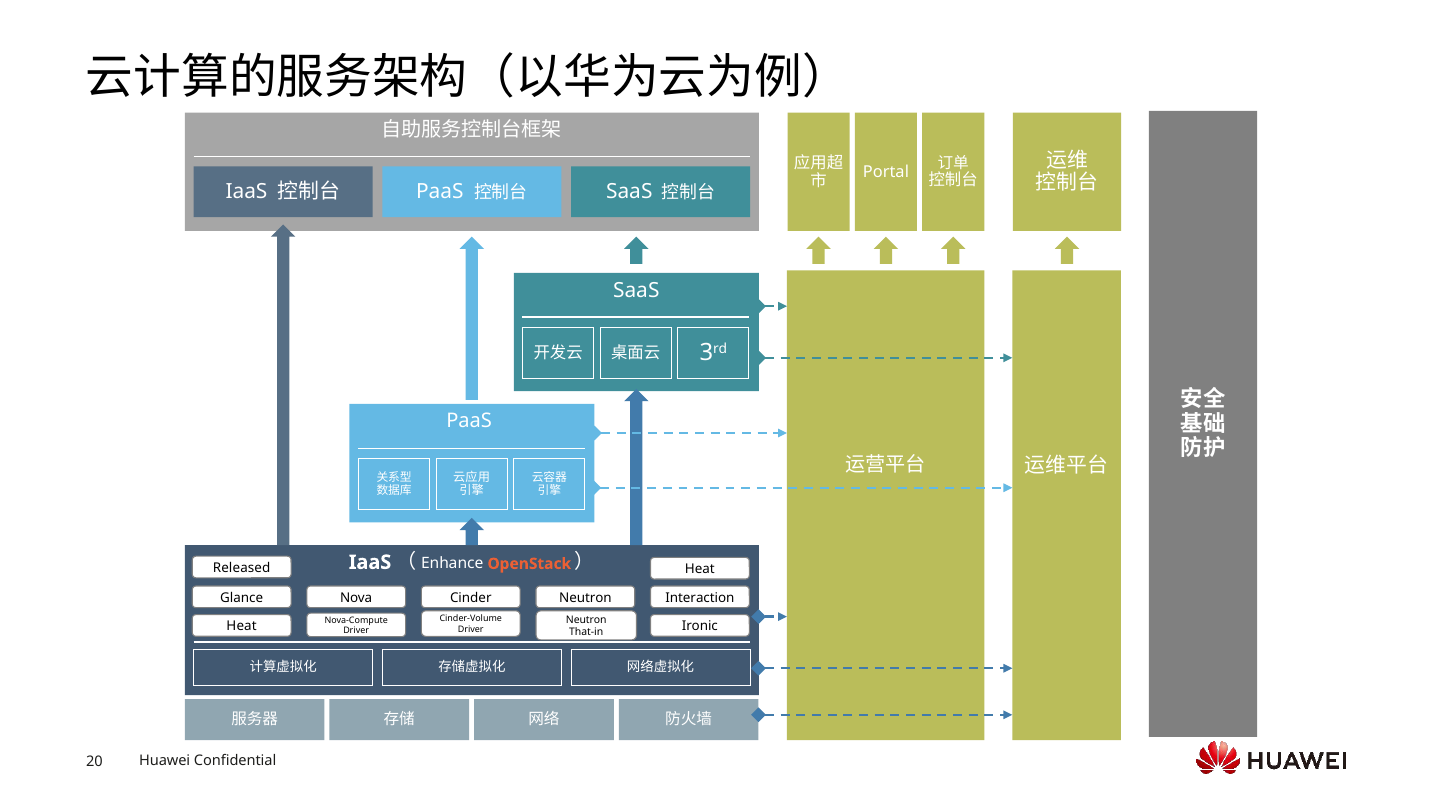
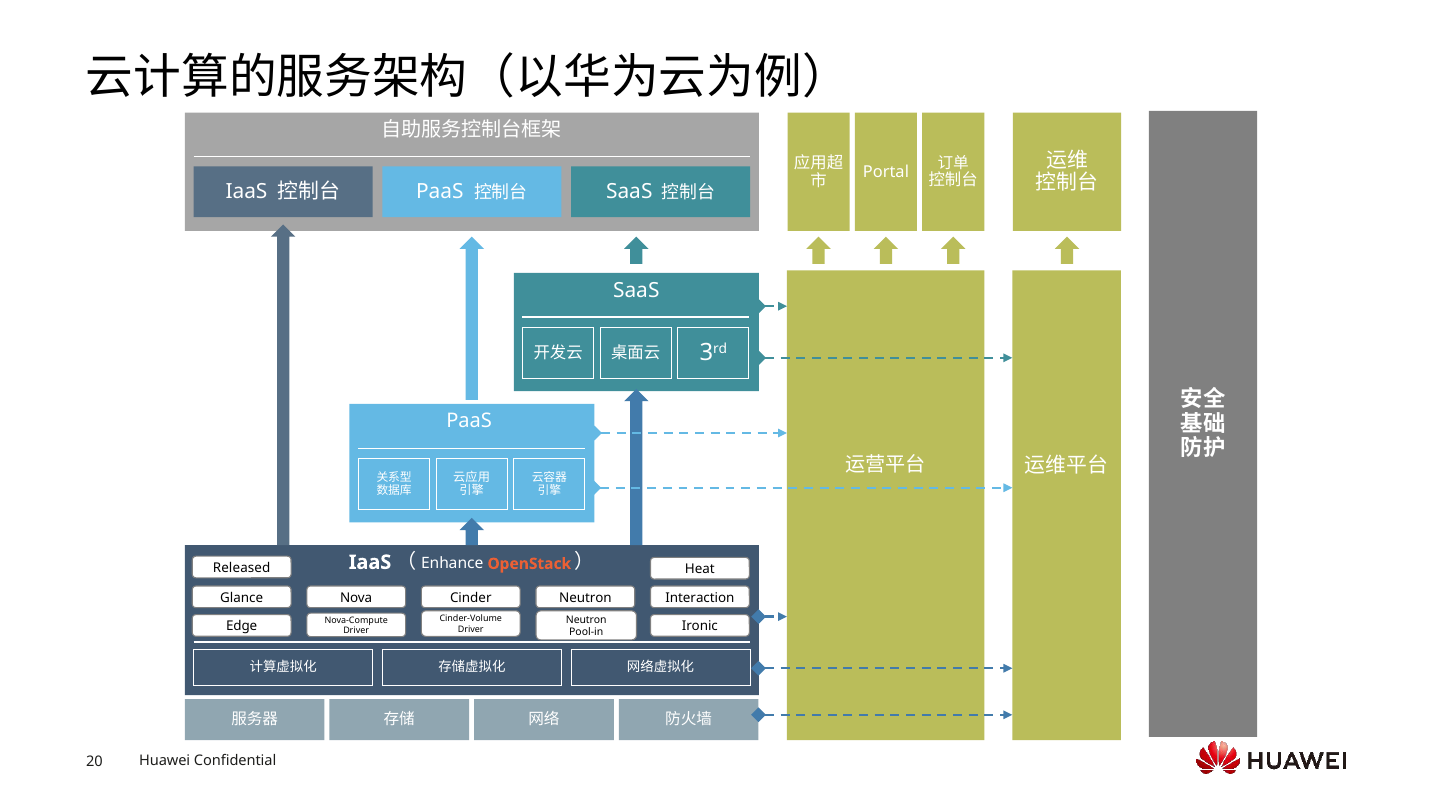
Heat: Heat -> Edge (242, 626)
That-in: That-in -> Pool-in (586, 632)
